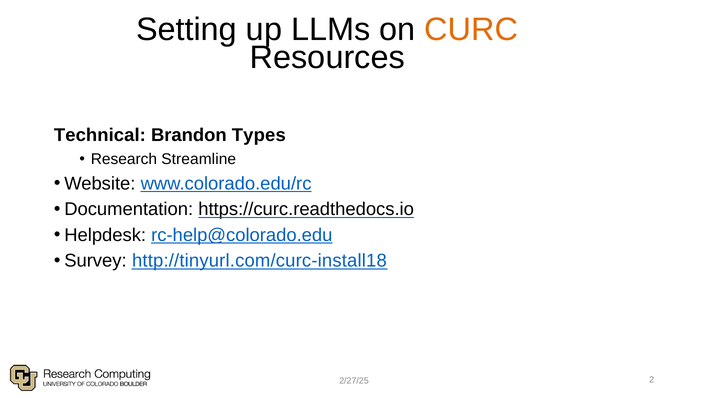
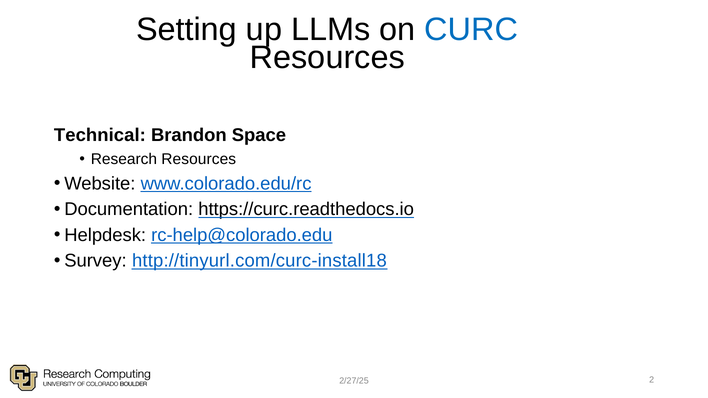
CURC colour: orange -> blue (471, 30)
Types: Types -> Space (259, 135)
Research Streamline: Streamline -> Resources (199, 159)
